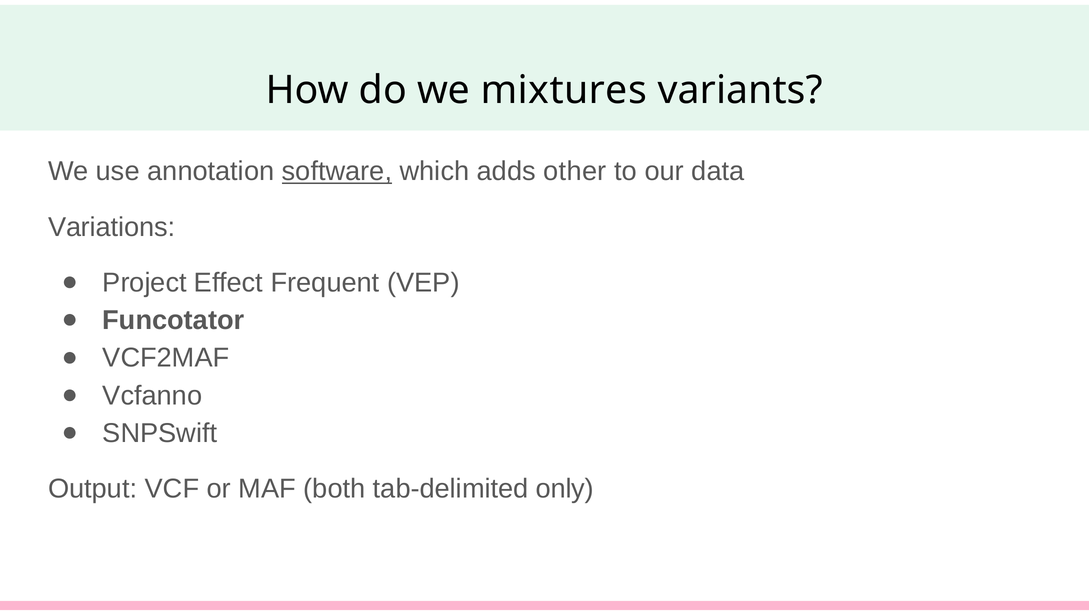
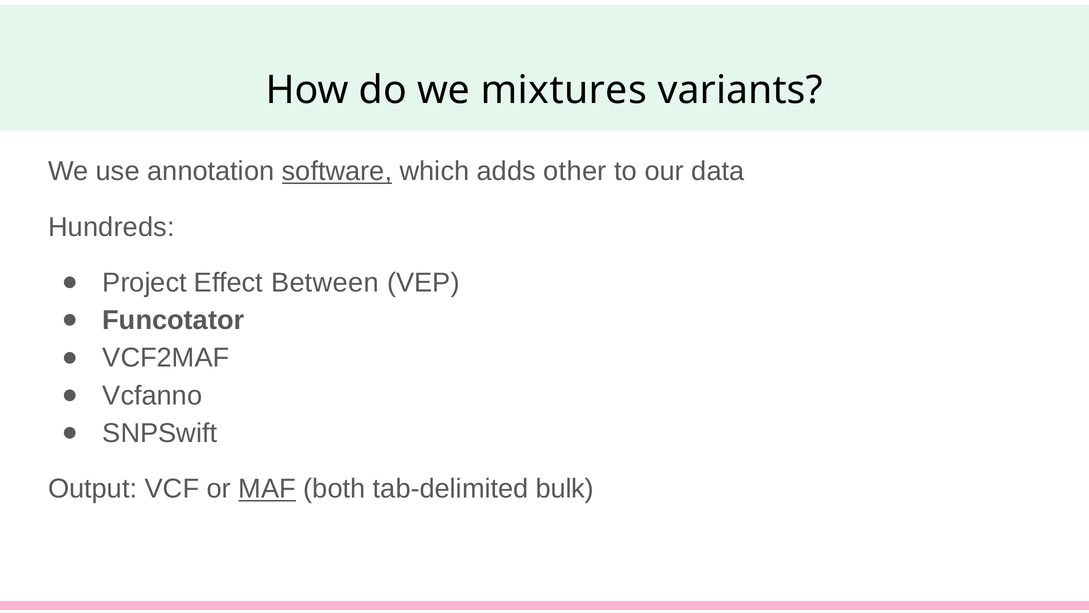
Variations: Variations -> Hundreds (111, 227)
Frequent: Frequent -> Between (325, 283)
MAF underline: none -> present (267, 489)
only: only -> bulk (565, 489)
